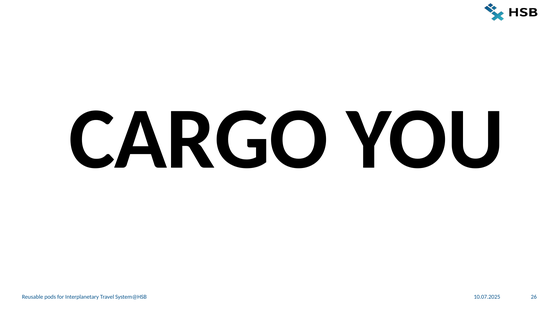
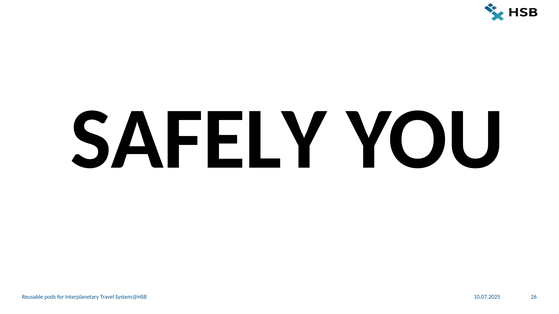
CARGO: CARGO -> SAFELY (198, 139)
